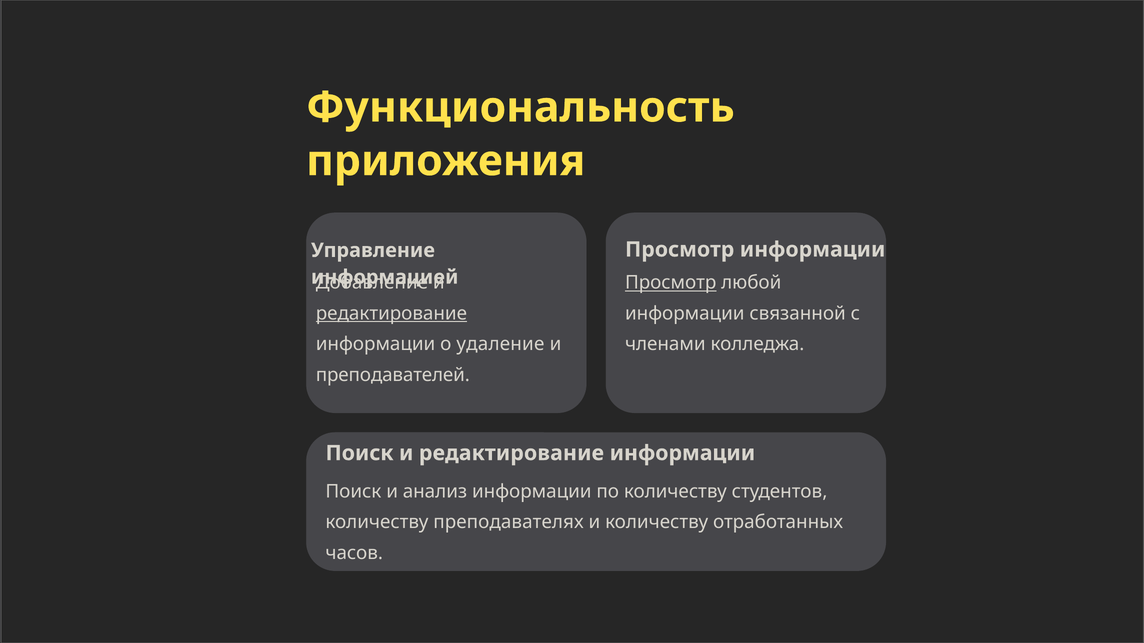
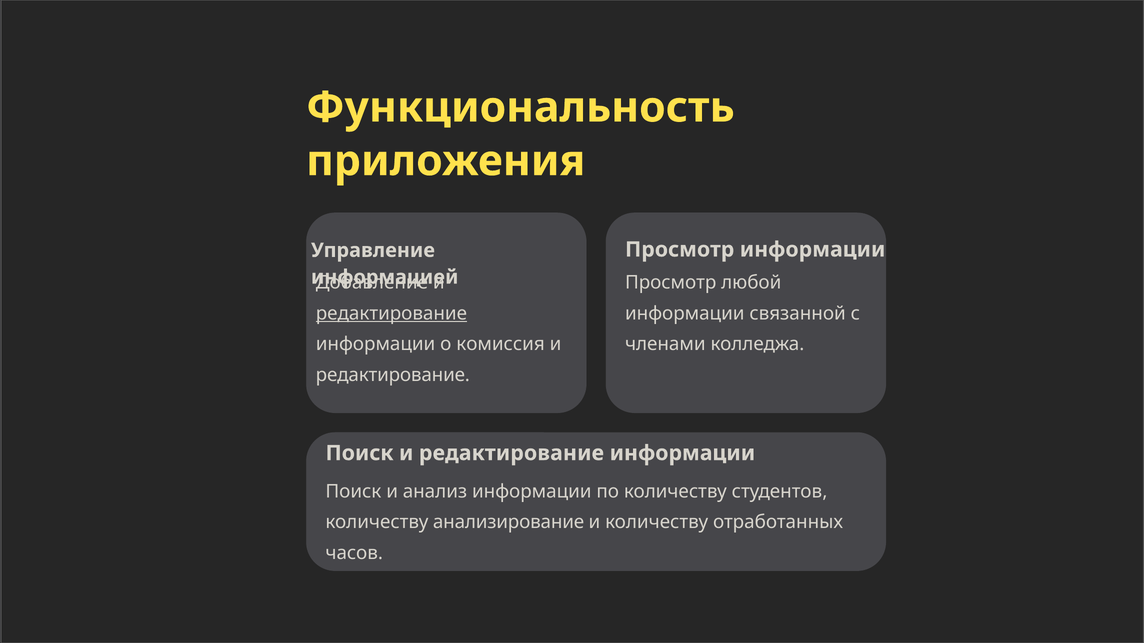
Просмотр underline: present -> none (671, 283)
удаление: удаление -> комиссия (501, 344)
преподавателей: преподавателей -> редактирование (393, 375)
преподавателях: преподавателях -> анализирование (509, 523)
